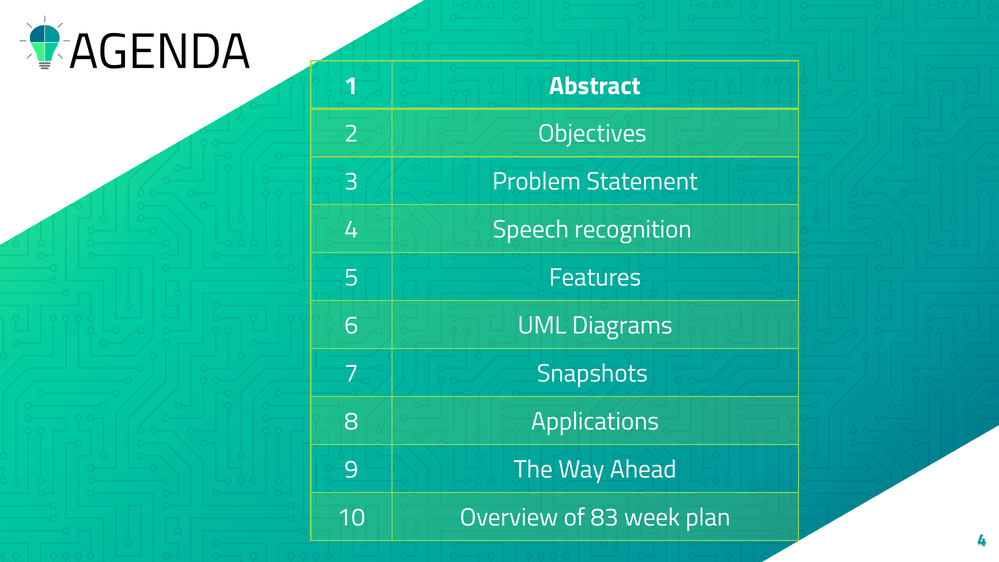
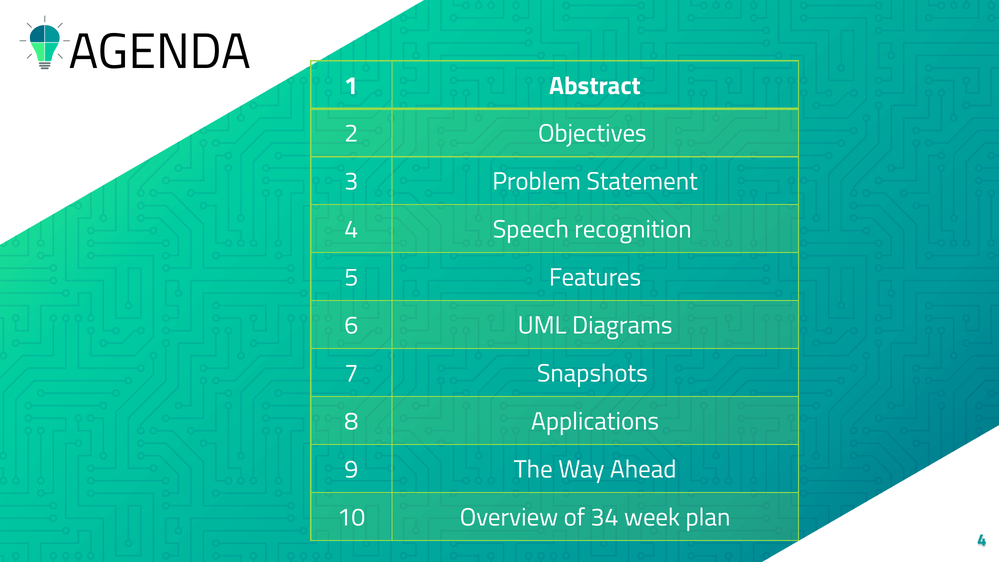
83: 83 -> 34 (605, 518)
